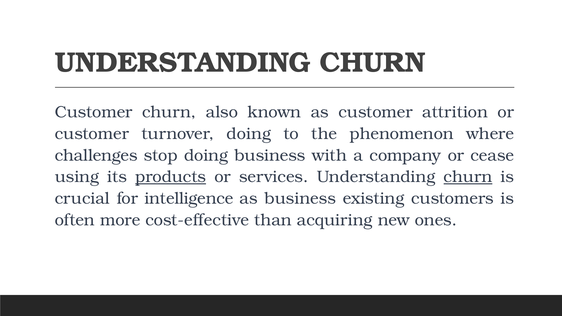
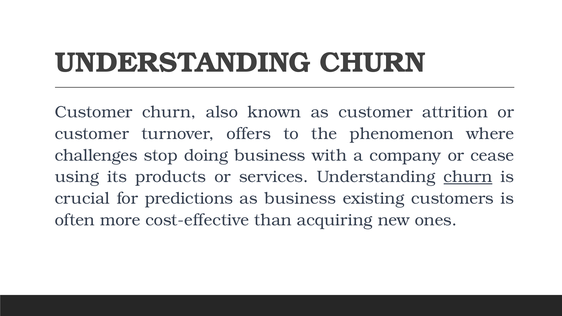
turnover doing: doing -> offers (249, 134)
products underline: present -> none (171, 177)
intelligence: intelligence -> predictions (189, 199)
